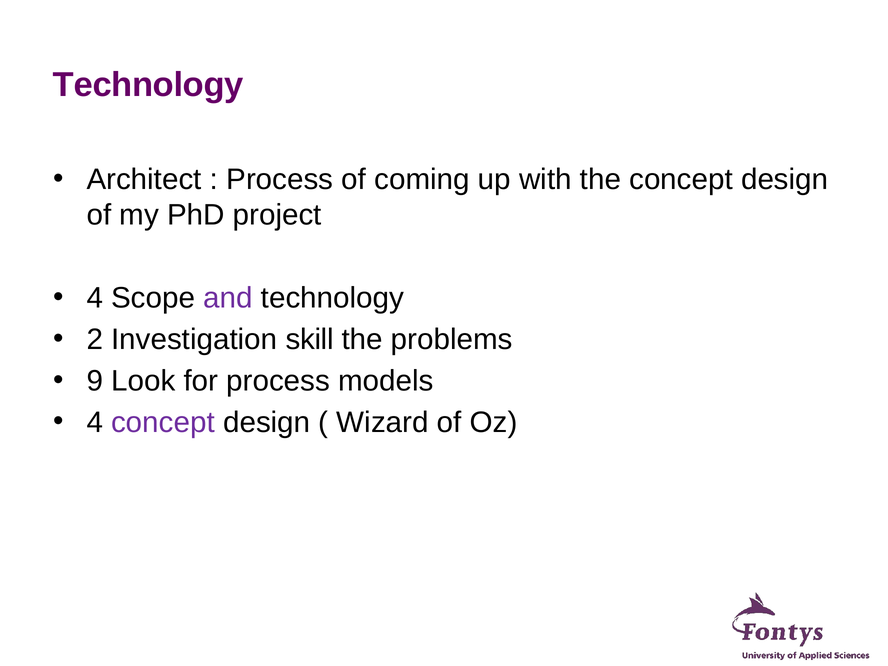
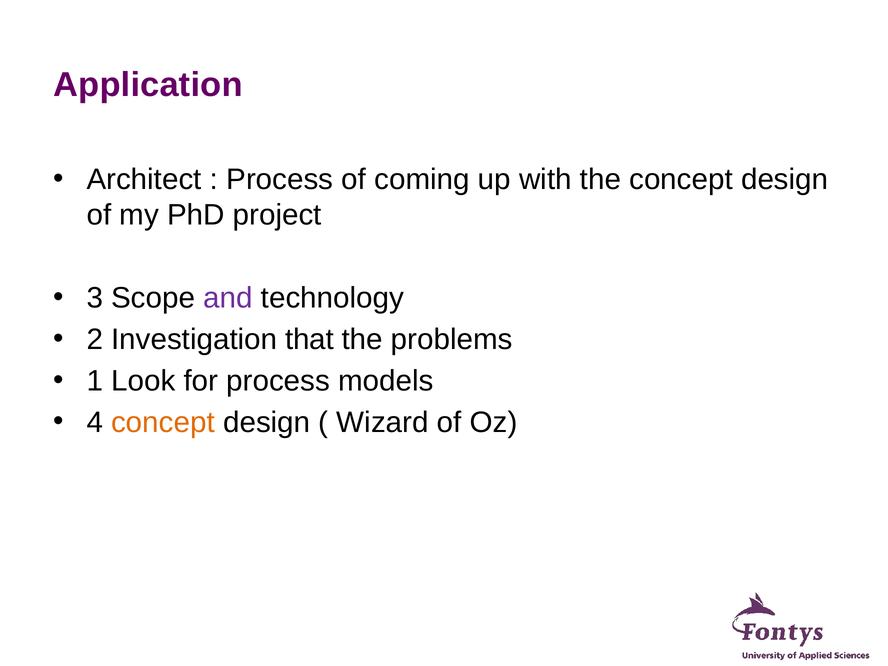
Technology: Technology -> Application (148, 85)
4: 4 -> 3 (95, 298)
skill: skill -> that (310, 339)
9: 9 -> 1 (95, 381)
concept colour: purple -> orange (163, 422)
